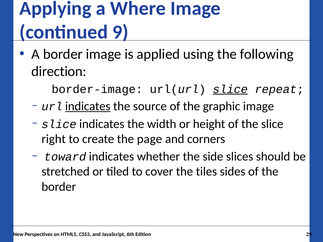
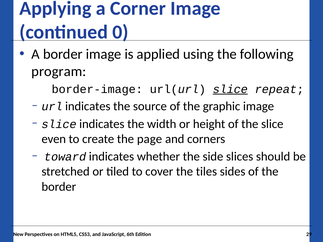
Where: Where -> Corner (138, 8)
9: 9 -> 0 (120, 32)
direction: direction -> program (59, 72)
indicates underline: present -> none (88, 106)
right: right -> even (54, 139)
